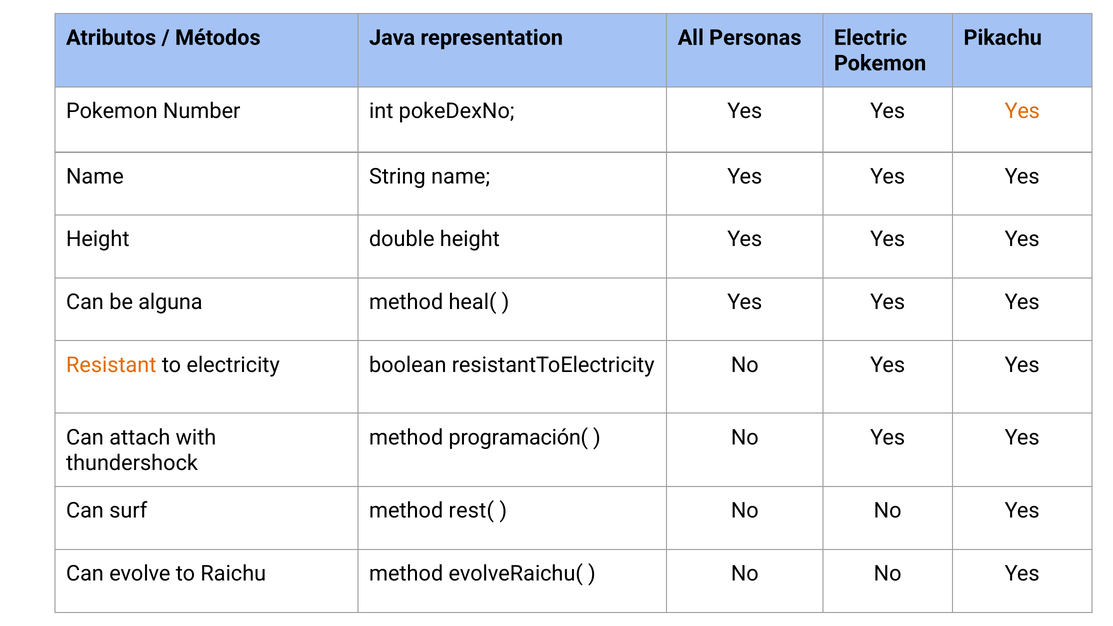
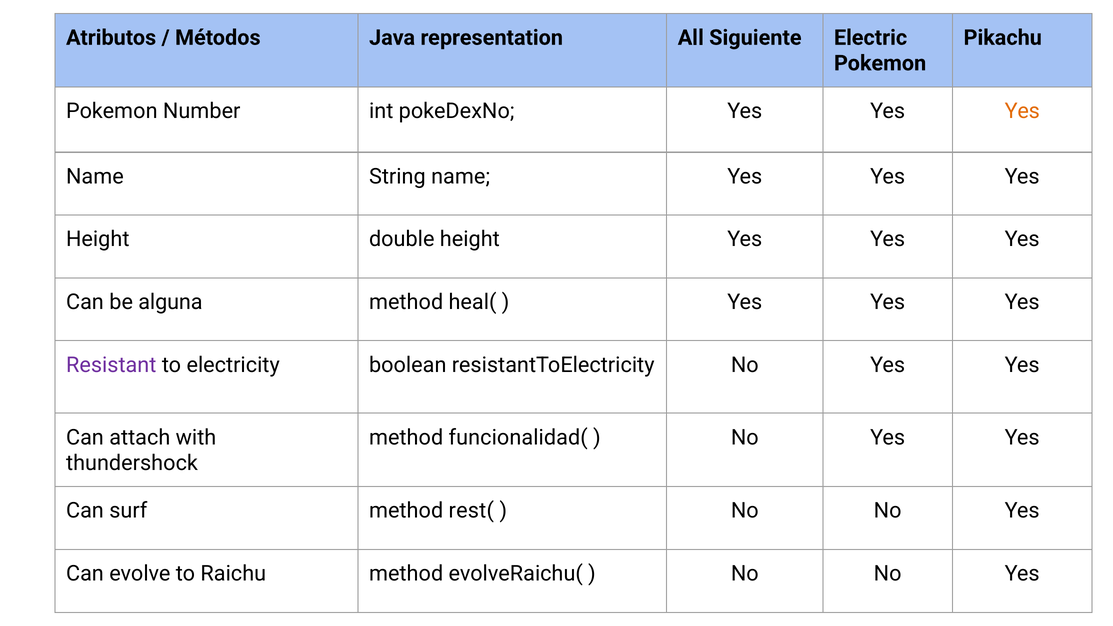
Personas: Personas -> Siguiente (755, 38)
Resistant colour: orange -> purple (111, 365)
programación(: programación( -> funcionalidad( (518, 437)
